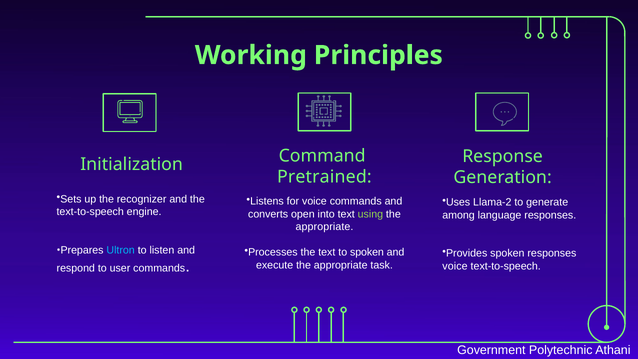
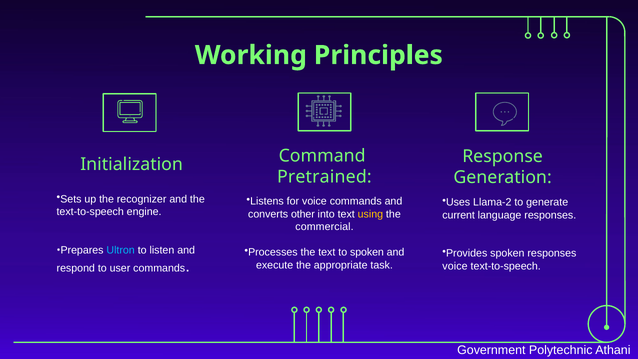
open: open -> other (303, 214)
using colour: light green -> yellow (370, 214)
among: among -> current (459, 215)
appropriate: appropriate -> commercial (324, 227)
